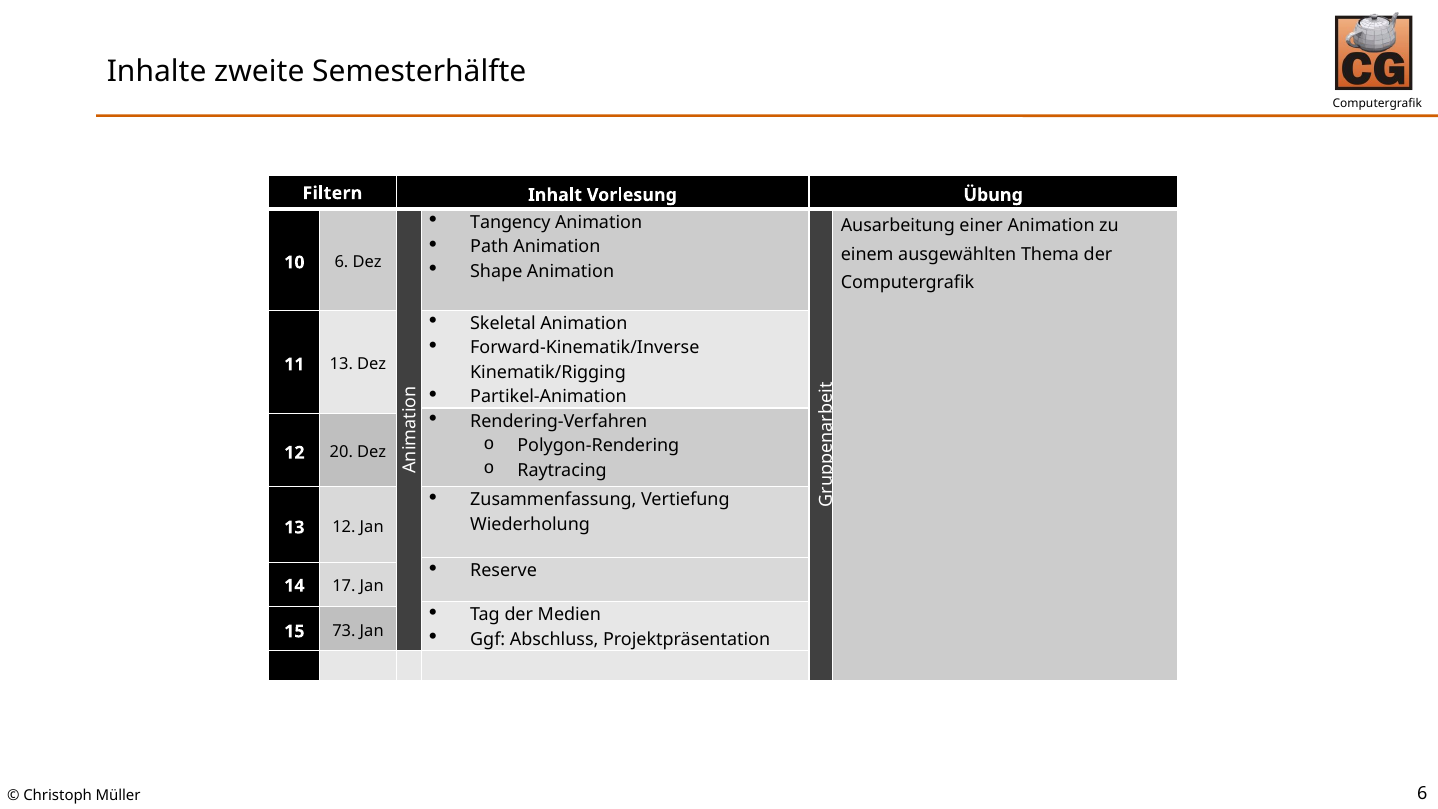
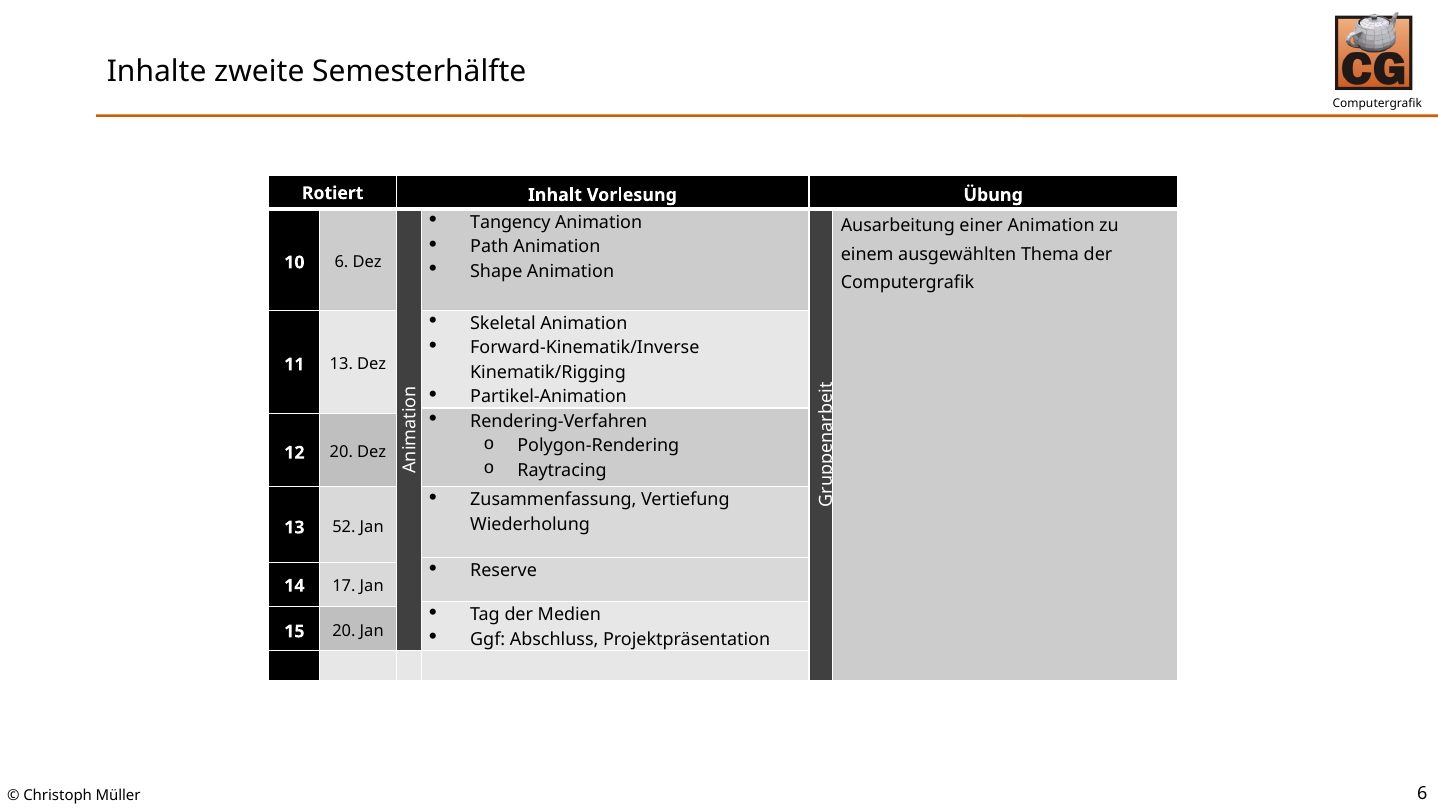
Filtern: Filtern -> Rotiert (333, 193)
13 12: 12 -> 52 (344, 527)
15 73: 73 -> 20 (344, 631)
